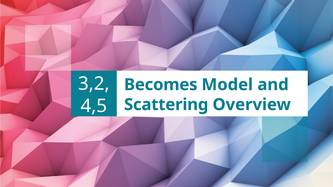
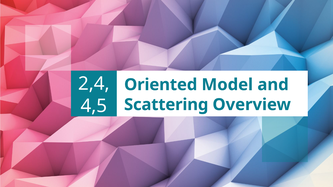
3,2: 3,2 -> 2,4 (94, 84)
Becomes: Becomes -> Oriented (161, 85)
